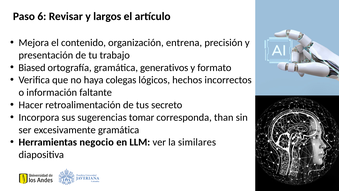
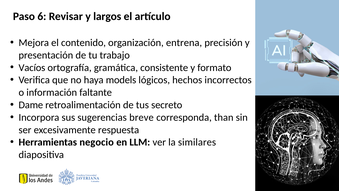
Biased: Biased -> Vacíos (32, 68)
generativos: generativos -> consistente (164, 68)
colegas: colegas -> models (121, 80)
Hacer: Hacer -> Dame (31, 105)
tomar: tomar -> breve (141, 117)
excesivamente gramática: gramática -> respuesta (119, 130)
